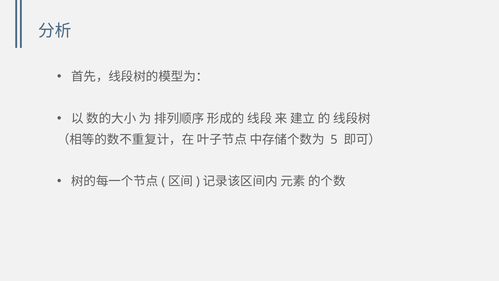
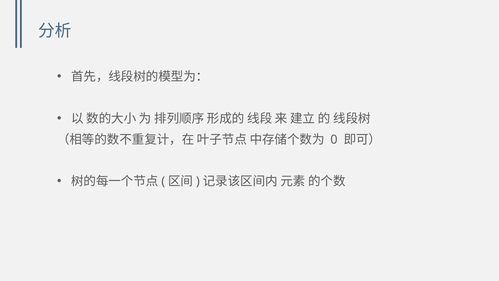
5: 5 -> 0 (334, 139)
